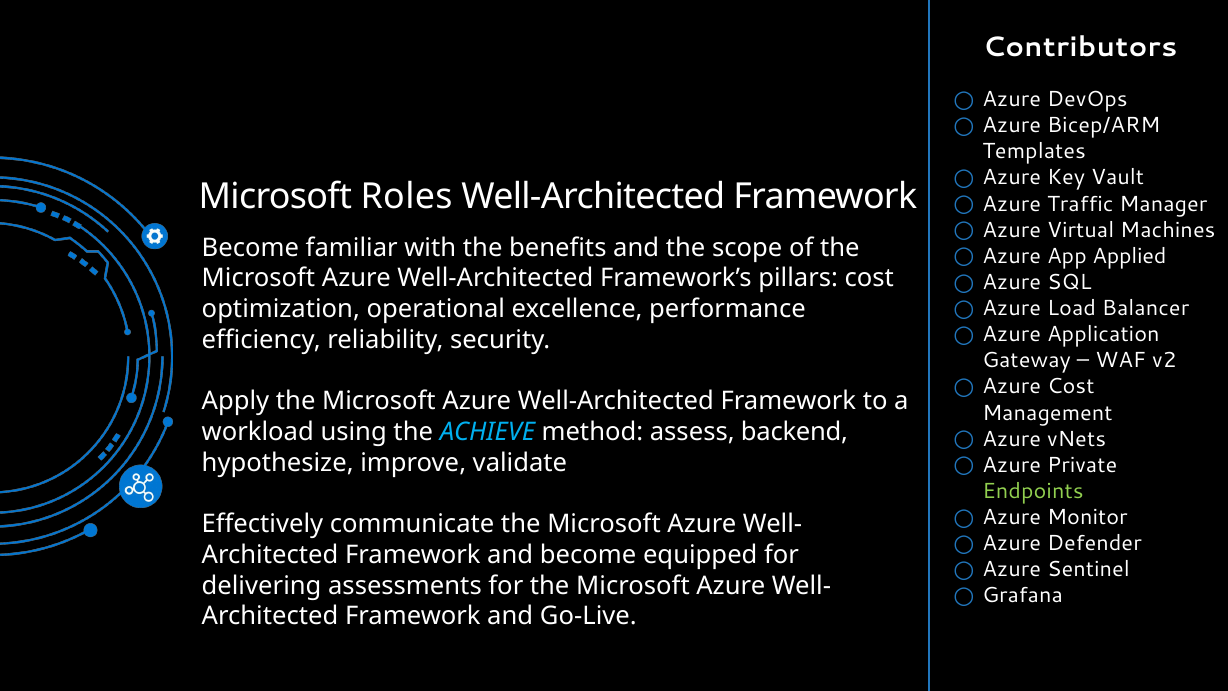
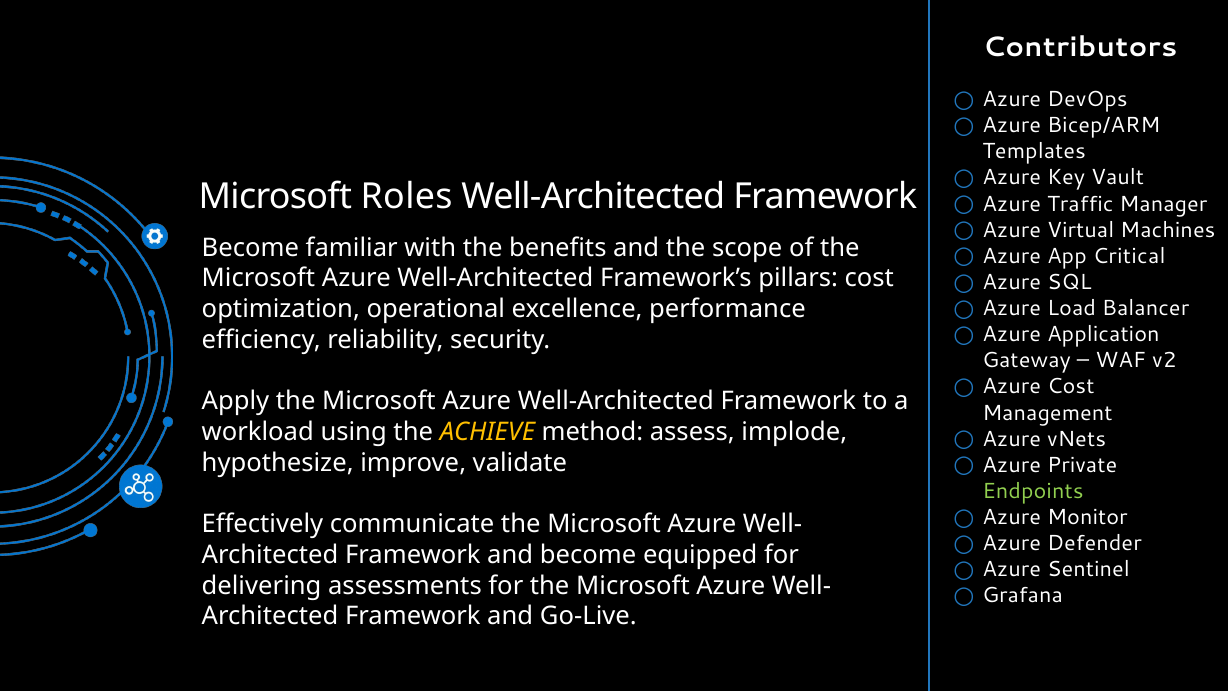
Applied: Applied -> Critical (1129, 256)
ACHIEVE colour: light blue -> yellow (487, 432)
backend: backend -> implode (794, 432)
